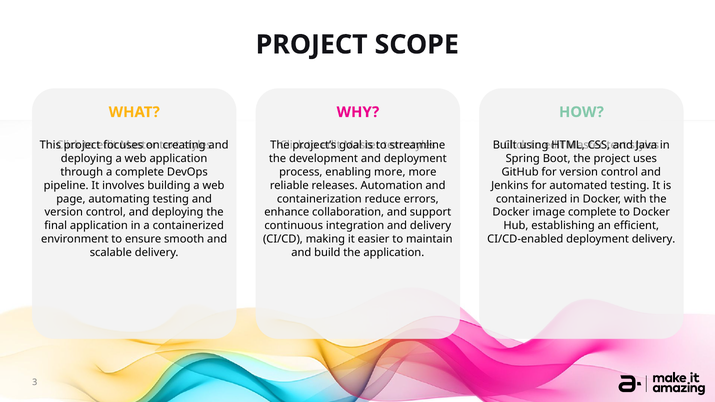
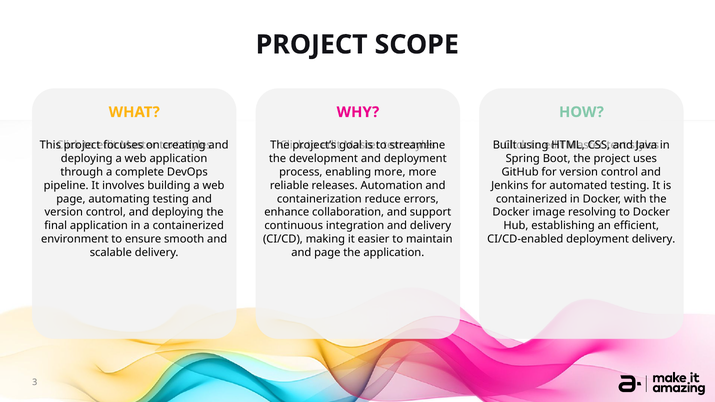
image complete: complete -> resolving (592, 212)
and build: build -> page (327, 253)
